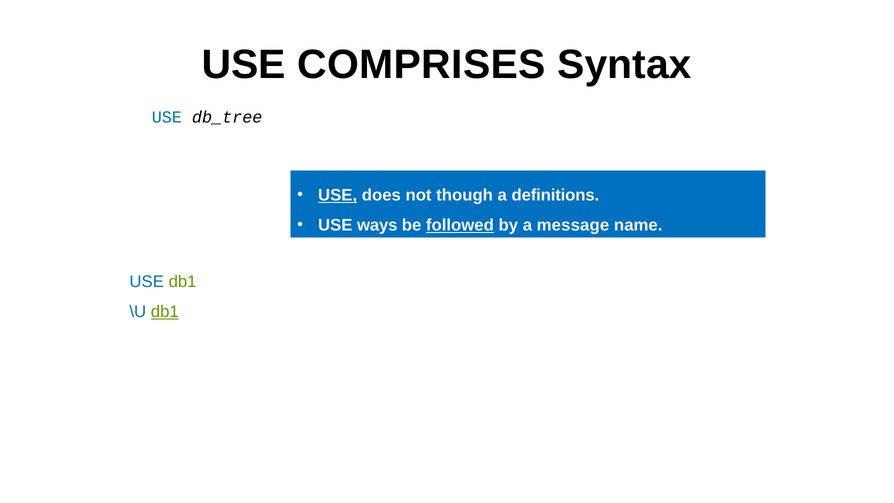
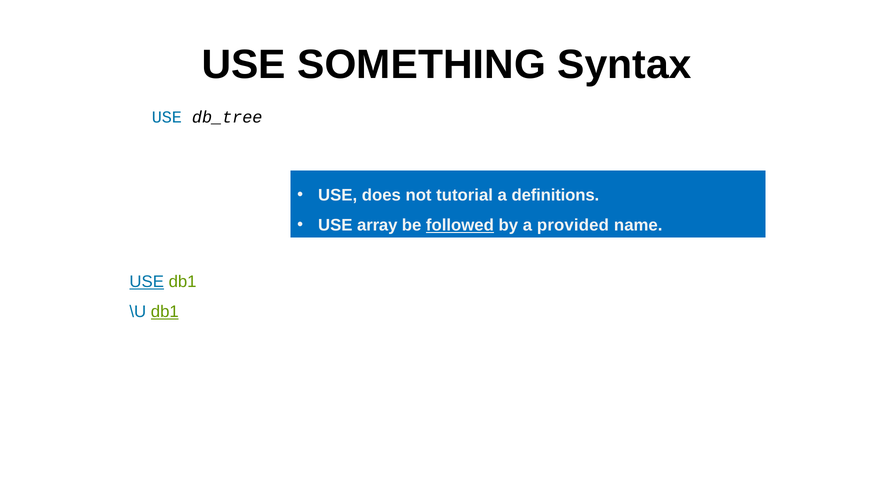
COMPRISES: COMPRISES -> SOMETHING (422, 65)
USE underline: present -> none (338, 195)
though: though -> tutorial (465, 195)
ways: ways -> array (377, 225)
message: message -> provided (573, 225)
USE underline: none -> present (147, 282)
